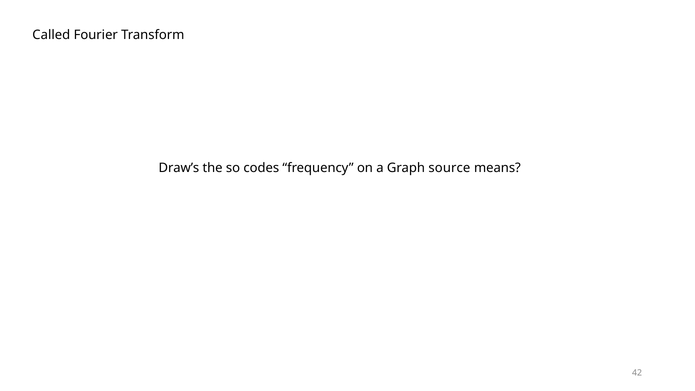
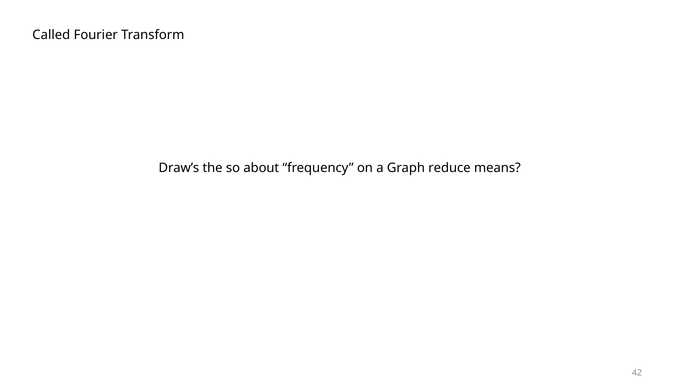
codes: codes -> about (261, 168)
source: source -> reduce (449, 168)
